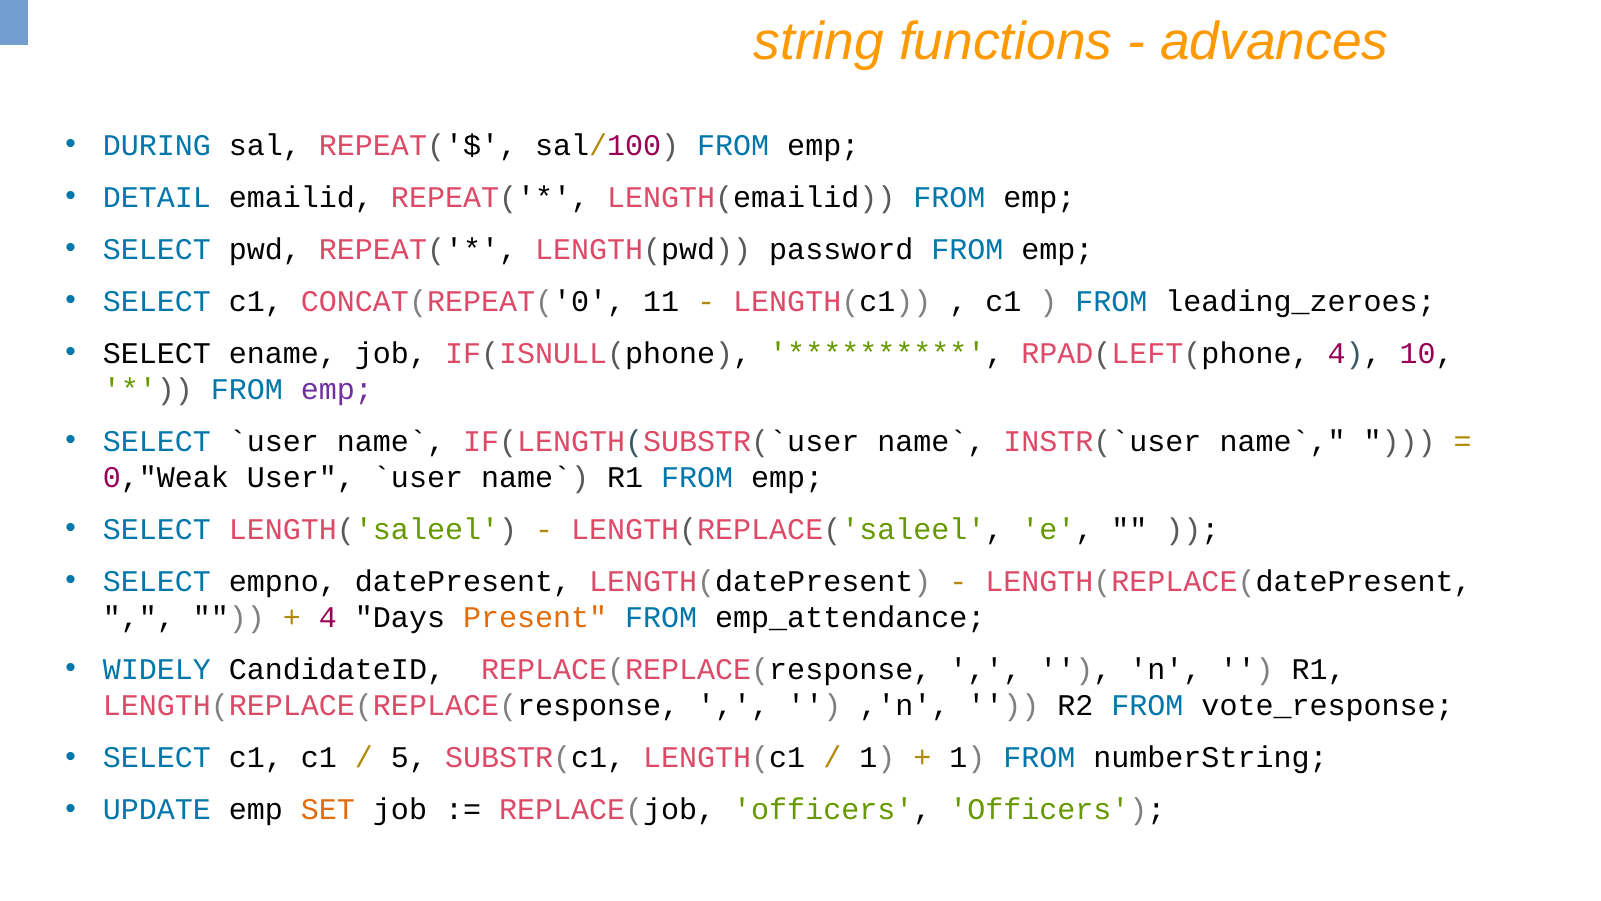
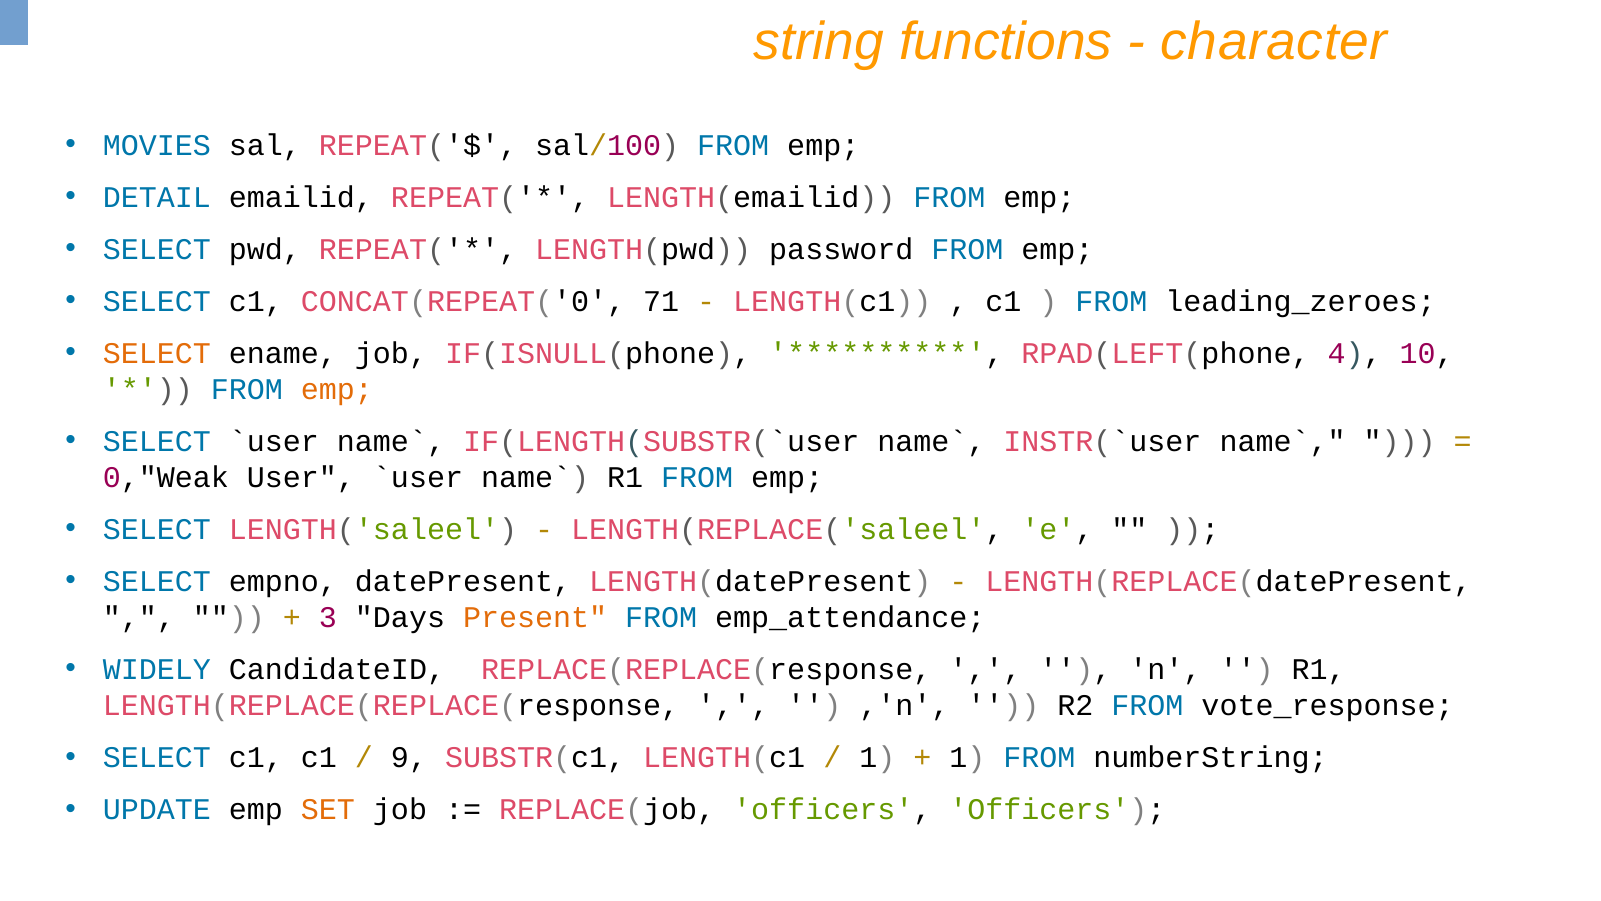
advances: advances -> character (1274, 42)
DURING: DURING -> MOVIES (157, 145)
11: 11 -> 71 (661, 301)
SELECT colour: black -> orange (157, 353)
emp colour: purple -> orange (337, 389)
4: 4 -> 3 (328, 617)
5: 5 -> 9 (409, 757)
